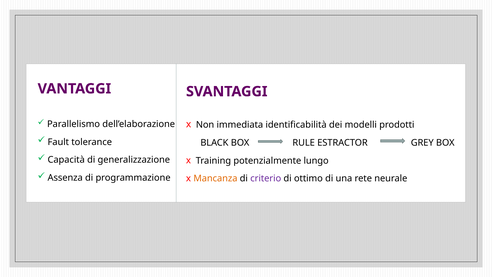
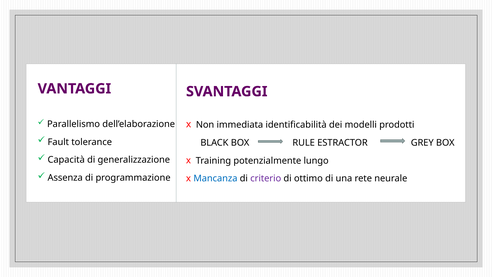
Mancanza colour: orange -> blue (215, 178)
